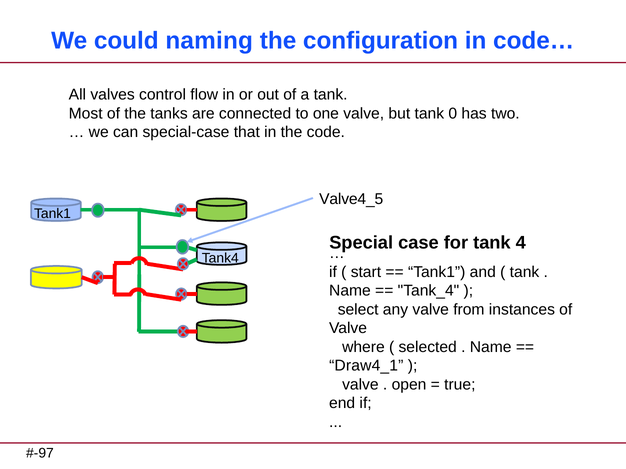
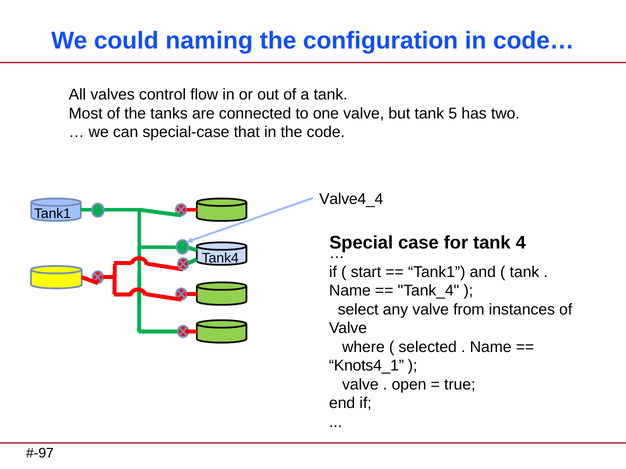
0: 0 -> 5 (453, 114)
Valve4_5: Valve4_5 -> Valve4_4 (351, 199)
Draw4_1: Draw4_1 -> Knots4_1 (366, 366)
